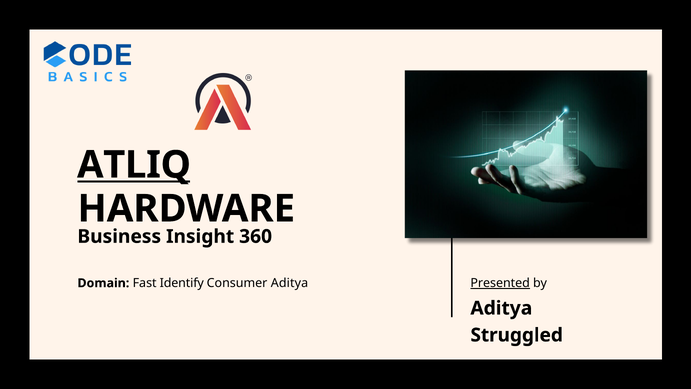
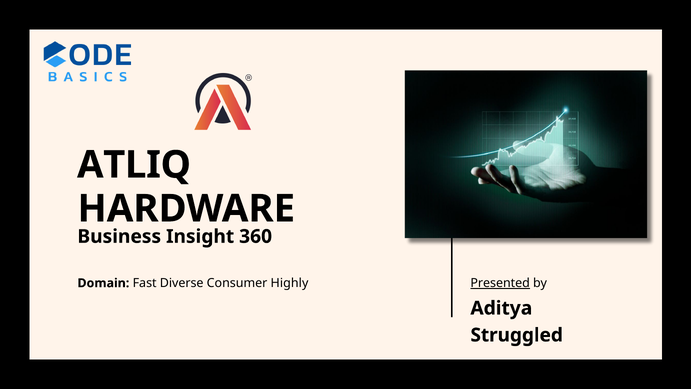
ATLIQ underline: present -> none (134, 165)
Identify: Identify -> Diverse (182, 283)
Consumer Aditya: Aditya -> Highly (290, 283)
